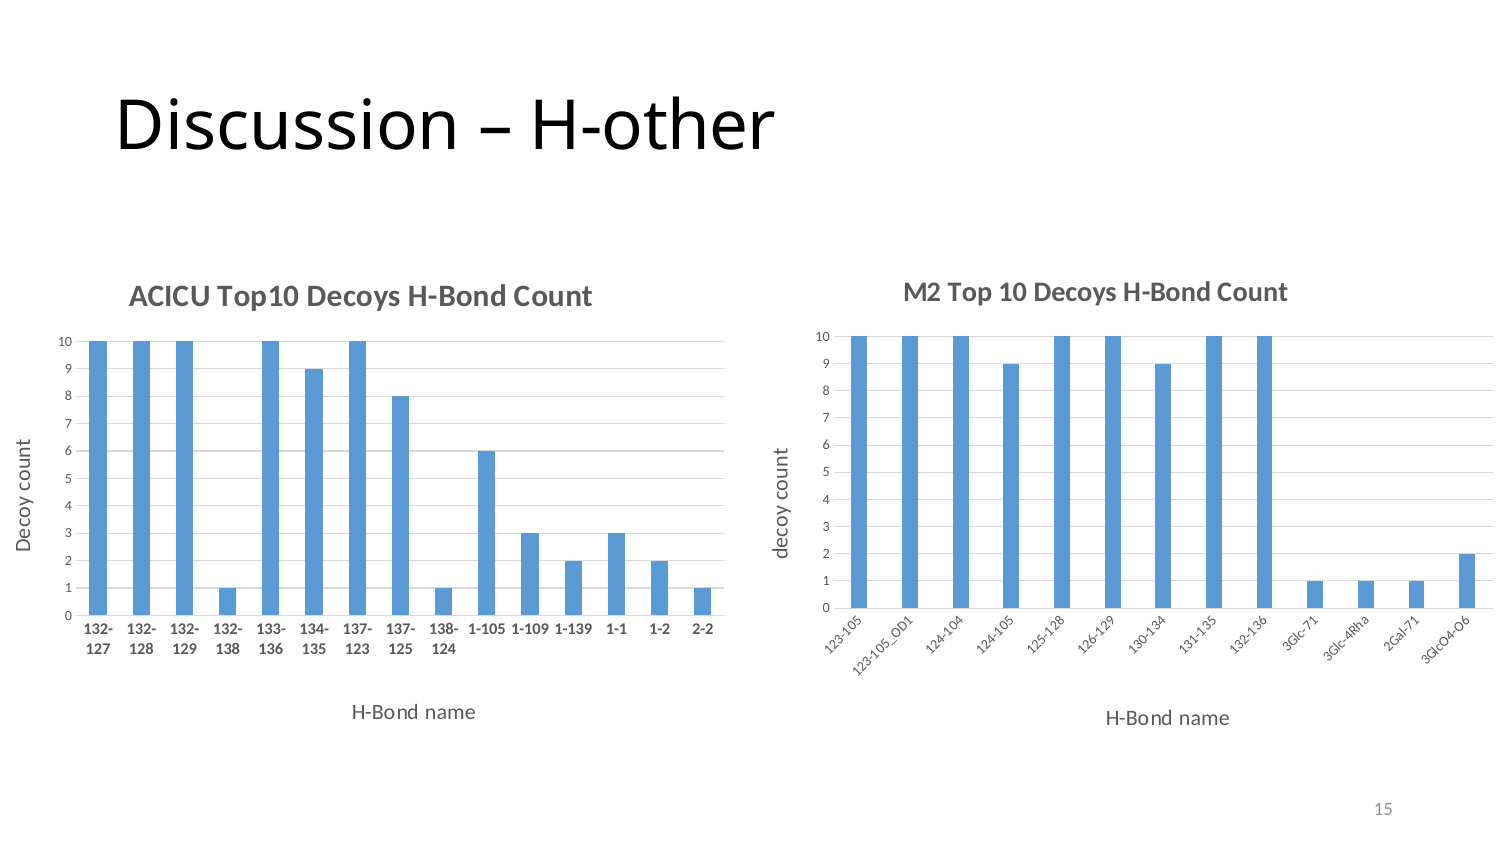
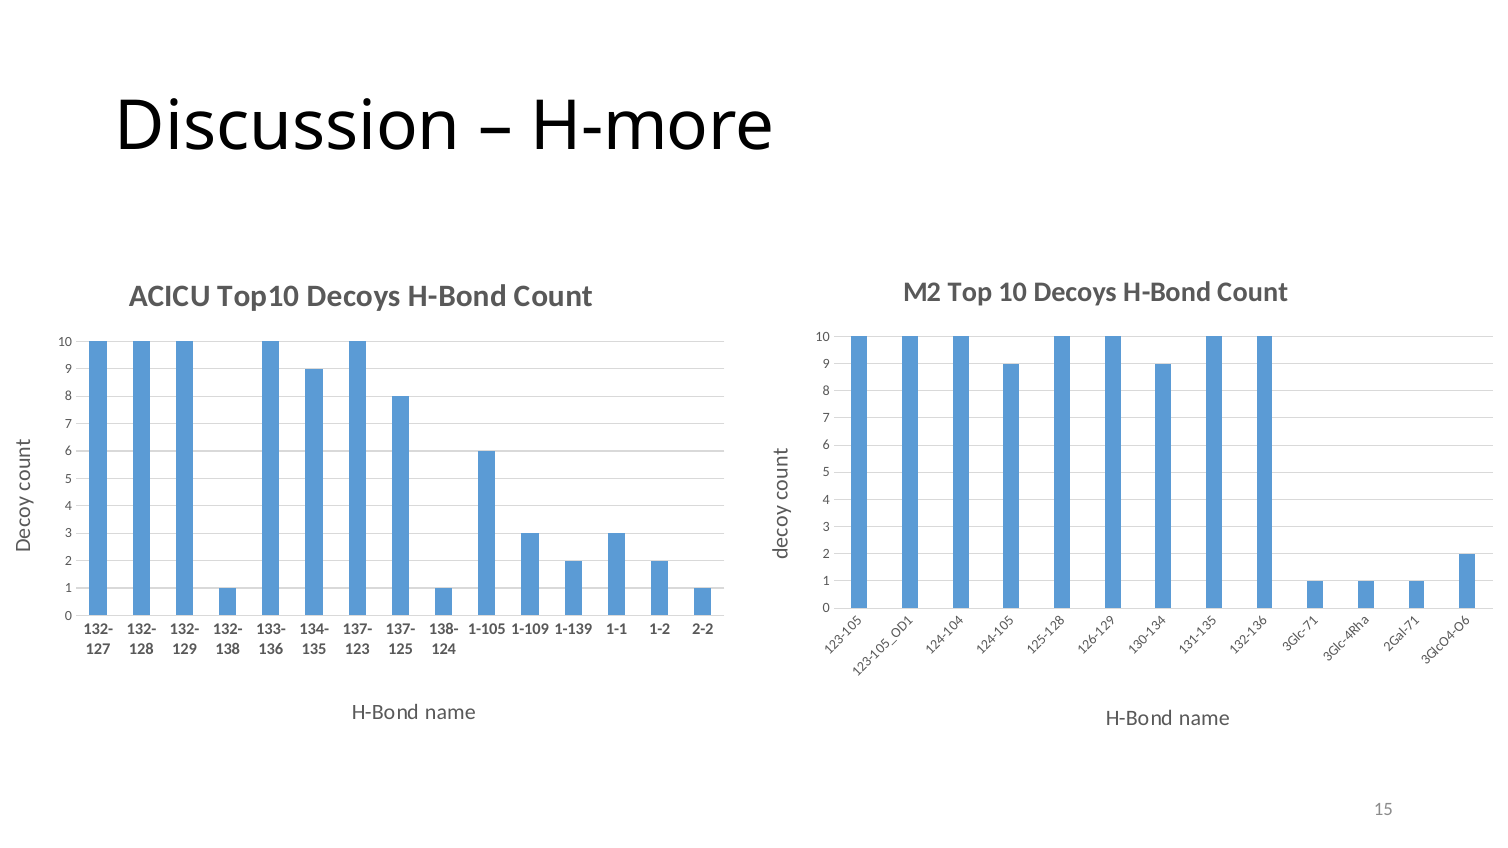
H-other: H-other -> H-more (653, 127)
